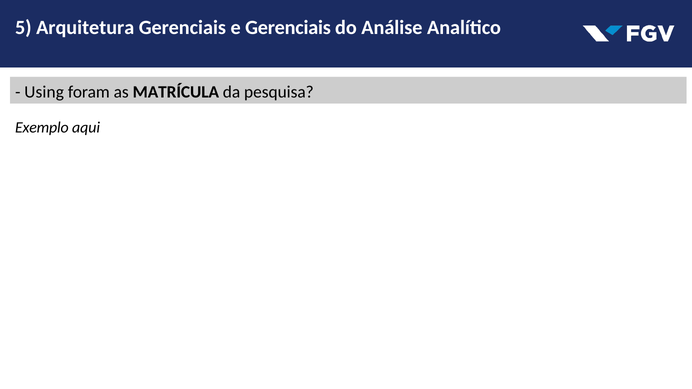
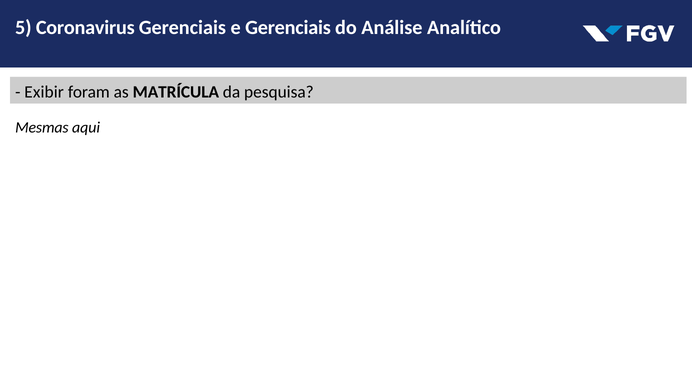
Arquitetura: Arquitetura -> Coronavirus (85, 28)
Using: Using -> Exibir (44, 92)
Exemplo: Exemplo -> Mesmas (42, 128)
